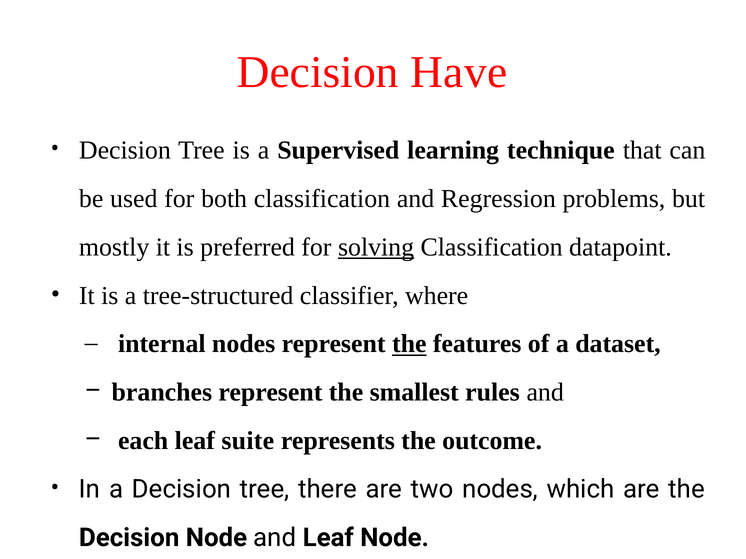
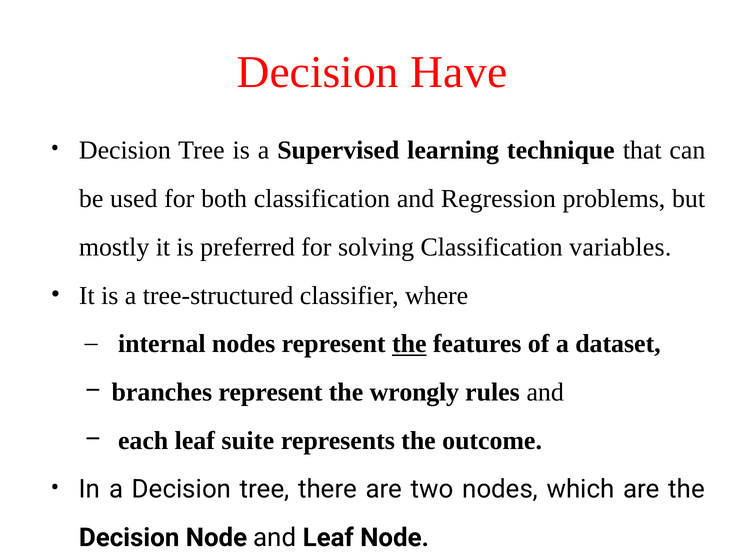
solving underline: present -> none (376, 247)
datapoint: datapoint -> variables (620, 247)
smallest: smallest -> wrongly (414, 393)
